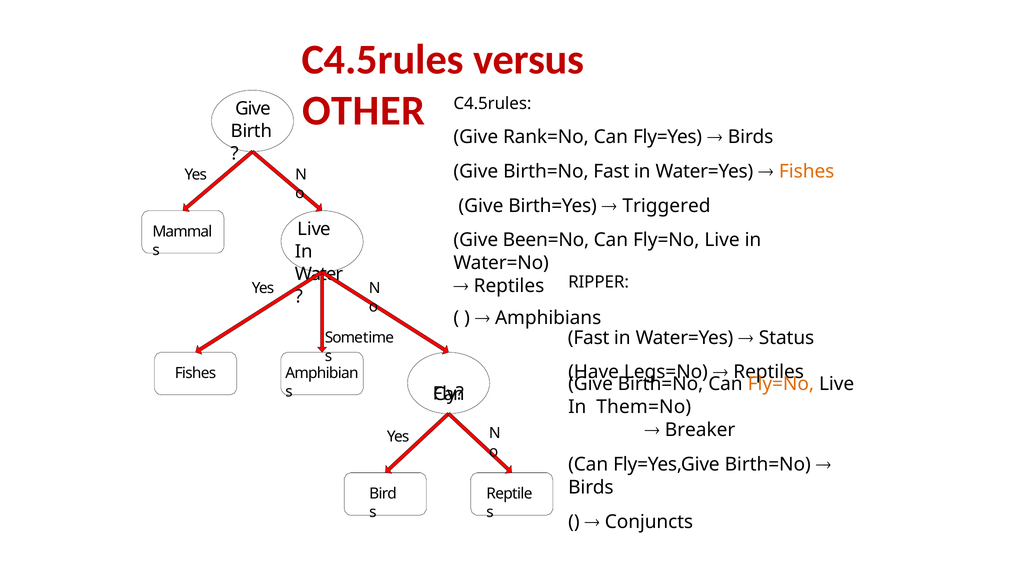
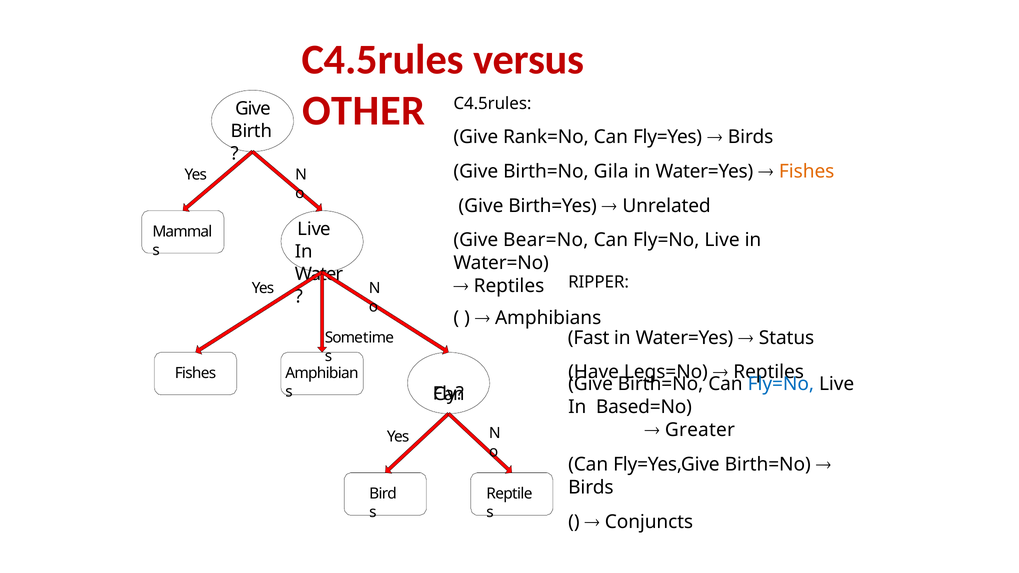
Birth=No Fast: Fast -> Gila (611, 171)
Triggered: Triggered -> Unrelated (667, 206)
Been=No: Been=No -> Bear=No (546, 240)
Fly=No colour: orange -> blue (781, 384)
Them=No: Them=No -> Based=No (644, 407)
Breaker: Breaker -> Greater (700, 430)
